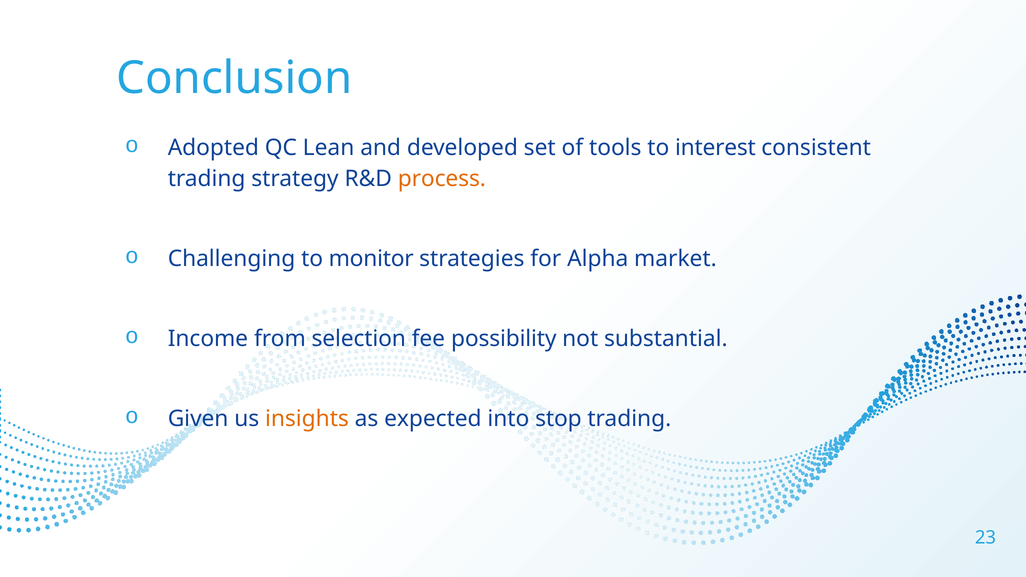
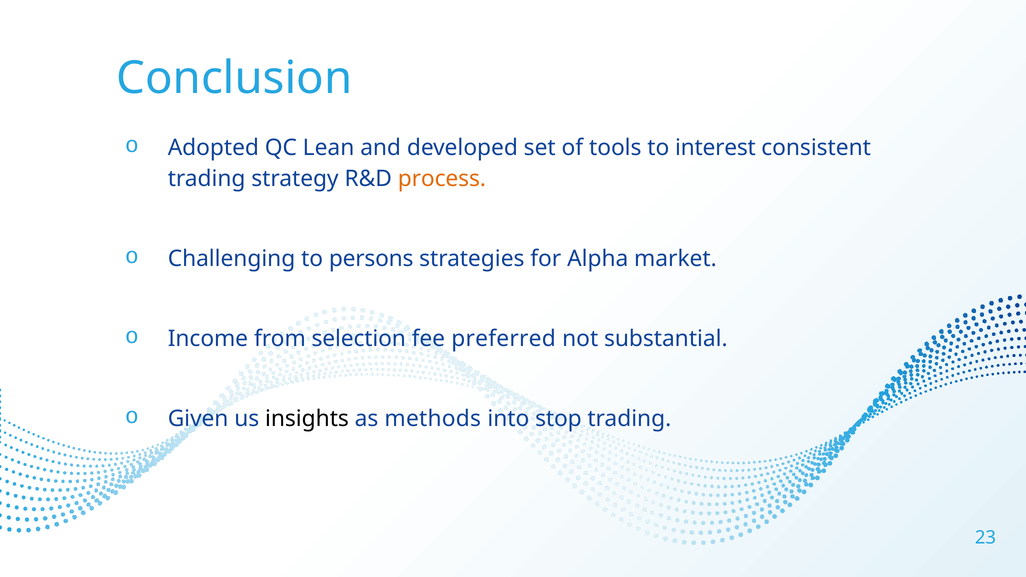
monitor: monitor -> persons (371, 259)
possibility: possibility -> preferred (504, 339)
insights colour: orange -> black (307, 419)
expected: expected -> methods (433, 419)
